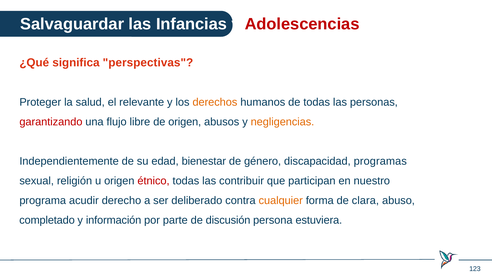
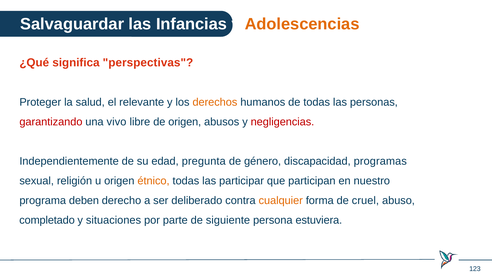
Adolescencias colour: red -> orange (302, 24)
flujo: flujo -> vivo (117, 122)
negligencias colour: orange -> red (282, 122)
bienestar: bienestar -> pregunta (204, 161)
étnico colour: red -> orange (154, 181)
contribuir: contribuir -> participar (242, 181)
acudir: acudir -> deben (84, 201)
clara: clara -> cruel (365, 201)
información: información -> situaciones (114, 220)
discusión: discusión -> siguiente (228, 220)
